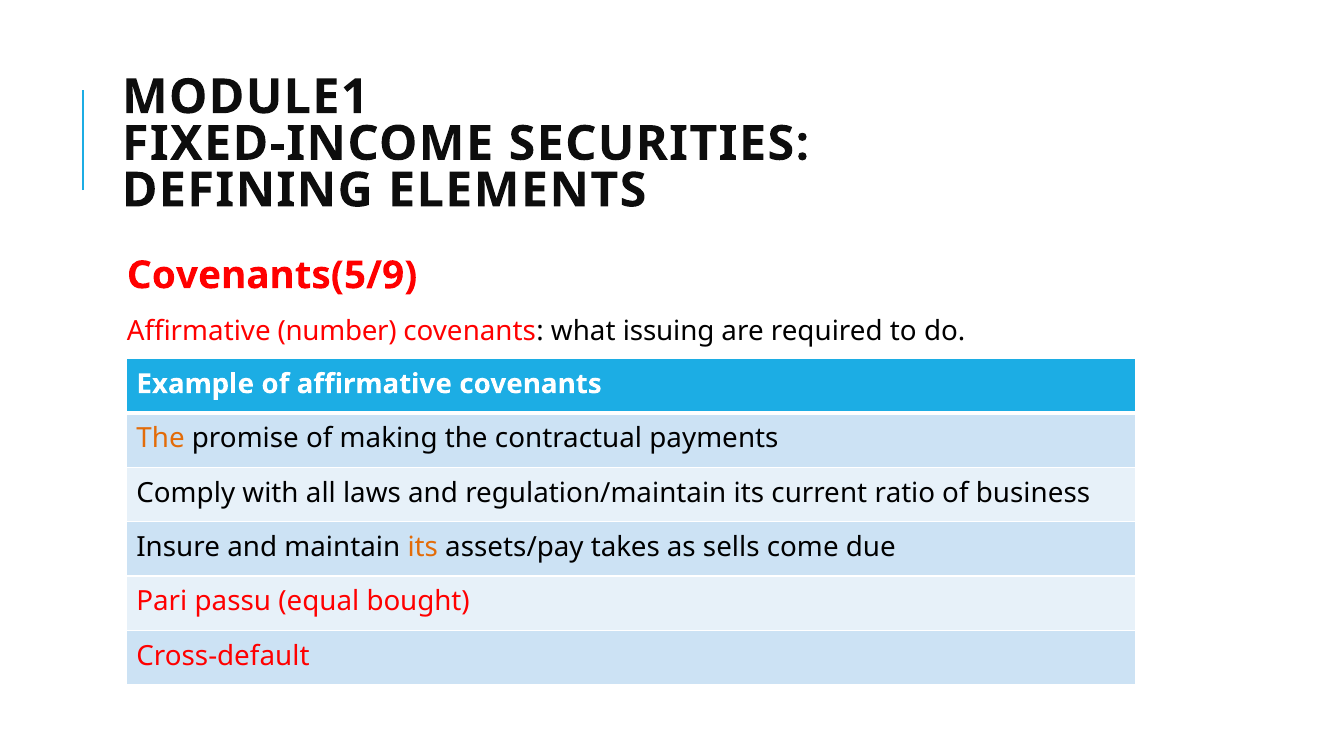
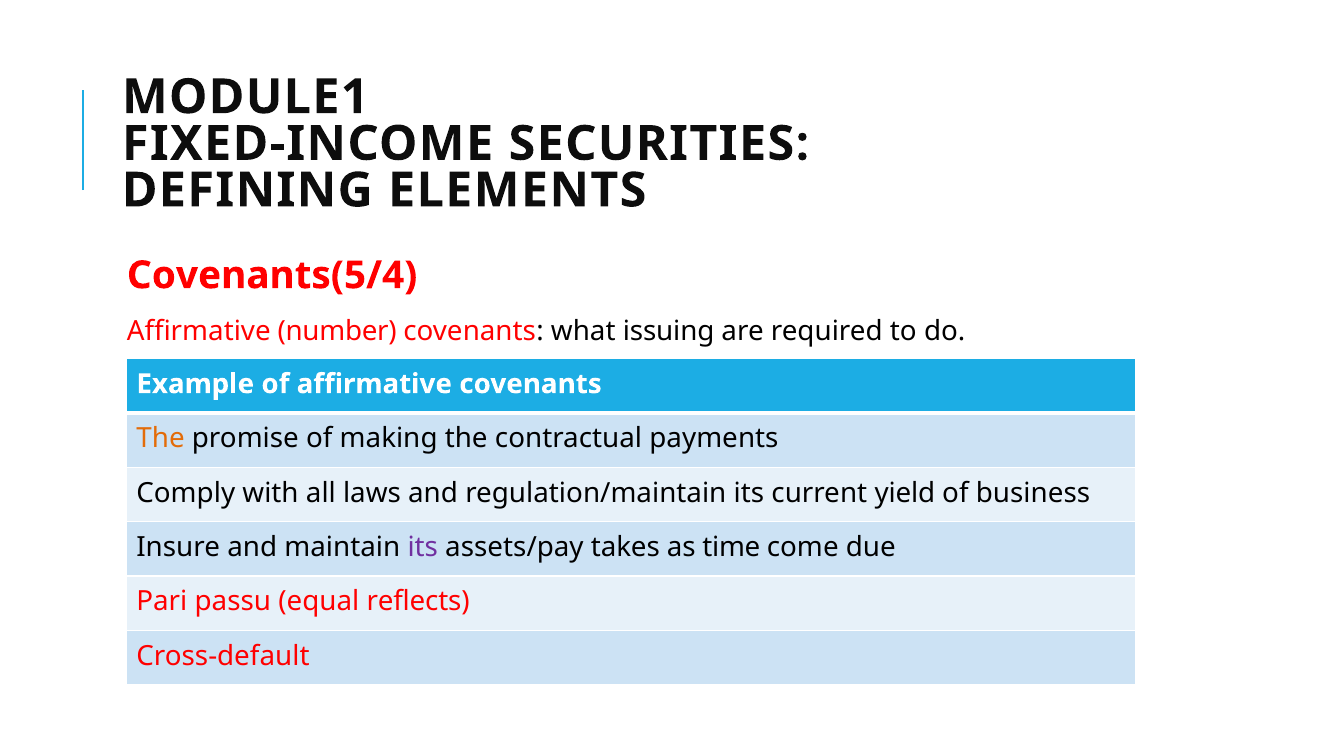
Covenants(5/9: Covenants(5/9 -> Covenants(5/4 (272, 276)
ratio: ratio -> yield (905, 493)
its colour: orange -> purple (423, 547)
sells: sells -> time (731, 547)
bought: bought -> reflects (418, 602)
